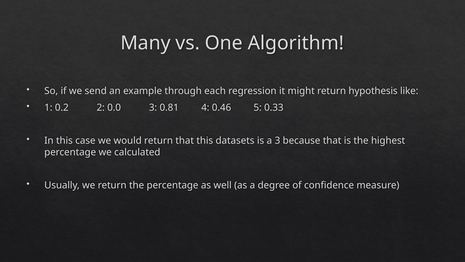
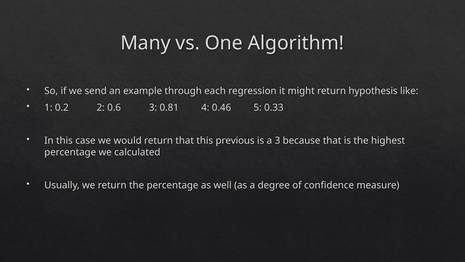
0.0: 0.0 -> 0.6 (114, 107)
datasets: datasets -> previous (235, 140)
